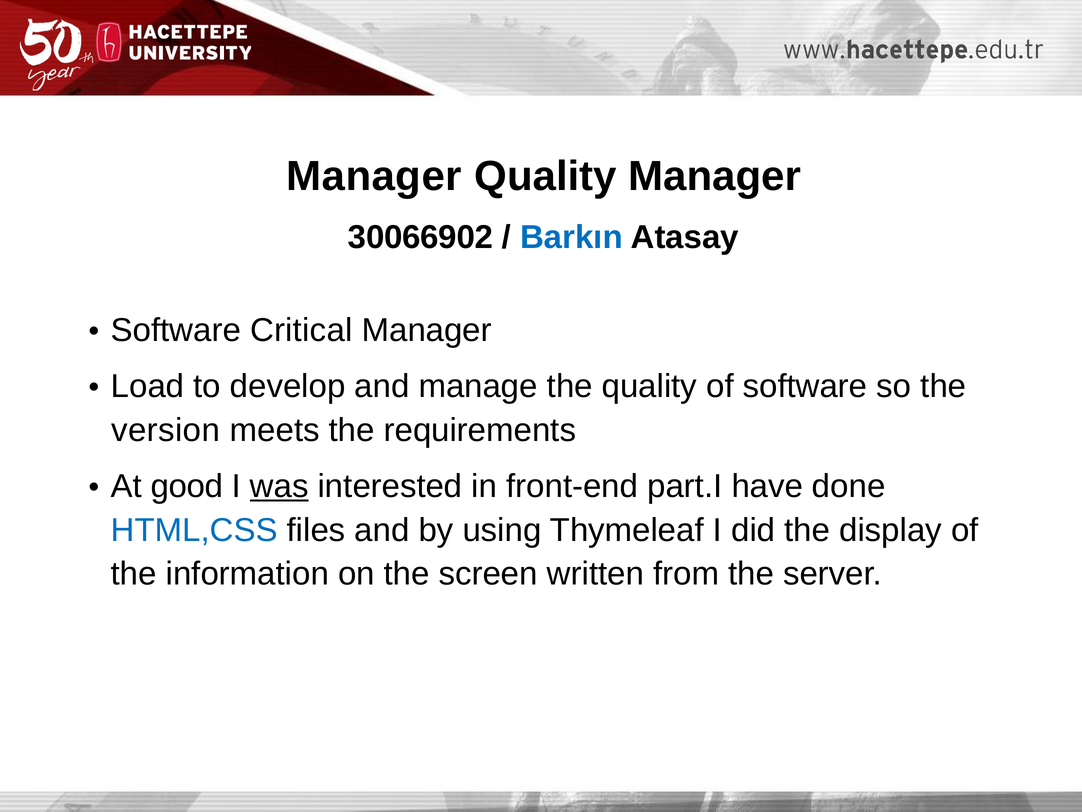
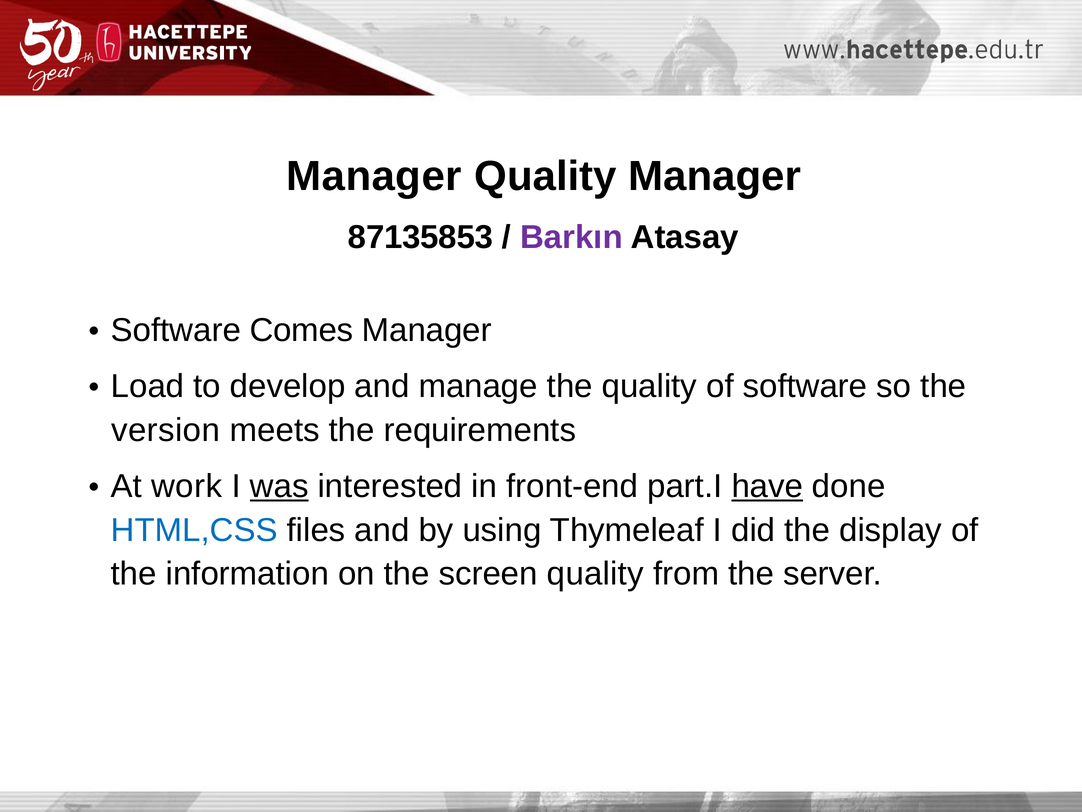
30066902: 30066902 -> 87135853 (420, 237)
Barkın colour: blue -> purple (571, 237)
Critical: Critical -> Comes (302, 330)
good: good -> work (187, 486)
have underline: none -> present (767, 486)
screen written: written -> quality (595, 573)
